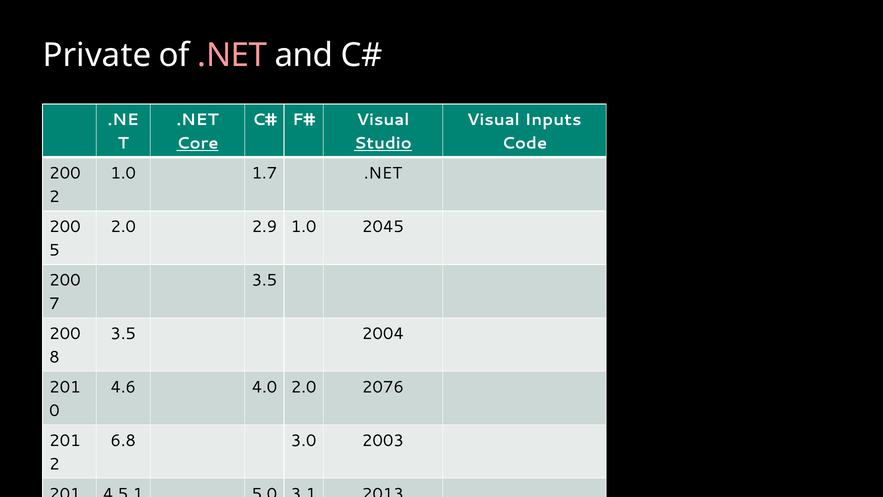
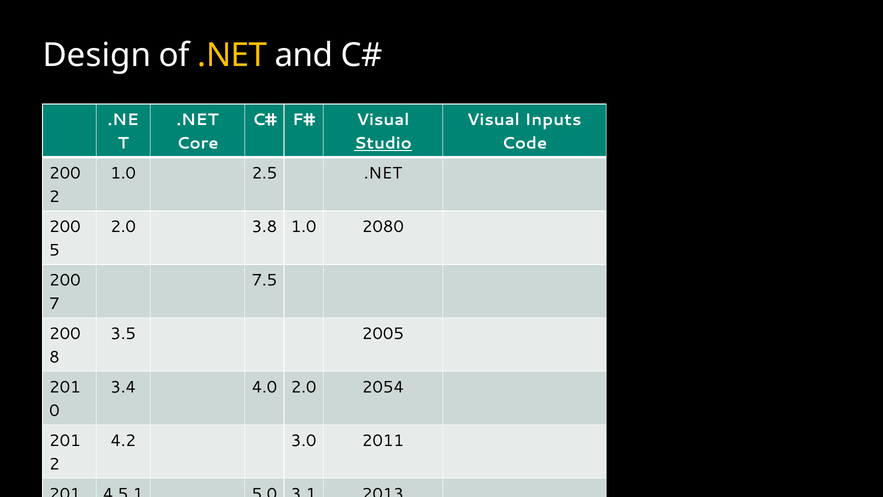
Private: Private -> Design (97, 55)
.NET colour: pink -> yellow (232, 55)
Core underline: present -> none (198, 143)
1.7: 1.7 -> 2.5 (264, 173)
2.9: 2.9 -> 3.8 (264, 227)
2045: 2045 -> 2080 (383, 227)
3.5: 3.5 -> 7.5 (264, 280)
2004: 2004 -> 2005 (383, 334)
4.6: 4.6 -> 3.4 (123, 387)
2076: 2076 -> 2054 (383, 387)
6.8: 6.8 -> 4.2 (123, 440)
2003: 2003 -> 2011 (383, 440)
